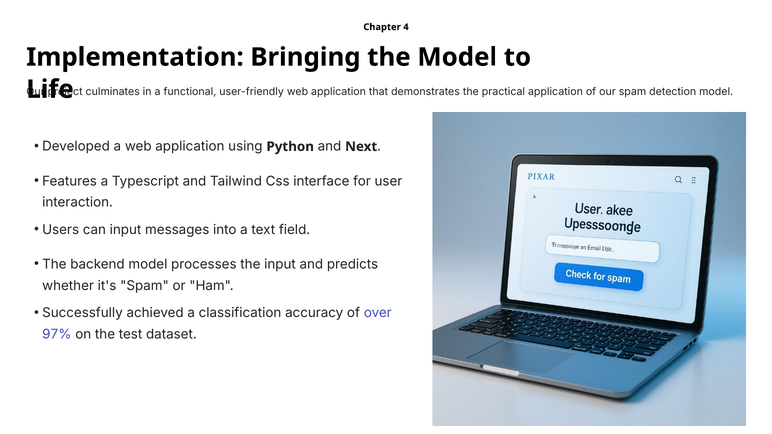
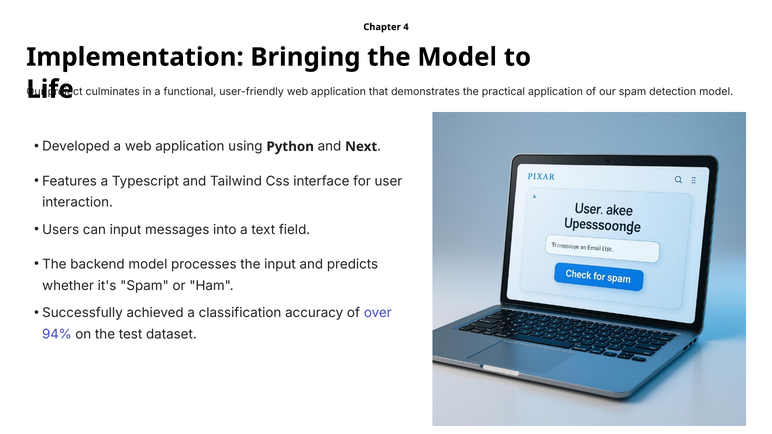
97%: 97% -> 94% (57, 334)
